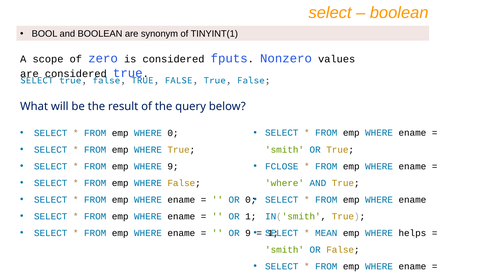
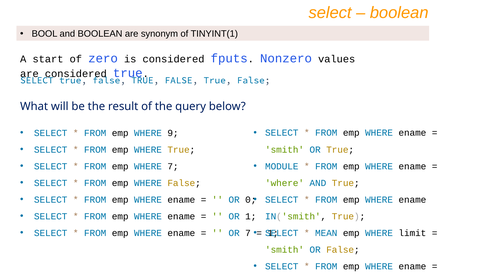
scope: scope -> start (48, 59)
WHERE 0: 0 -> 9 (173, 133)
WHERE 9: 9 -> 7 (173, 166)
FCLOSE: FCLOSE -> MODULE (282, 166)
OR 9: 9 -> 7 (248, 233)
helps: helps -> limit (412, 233)
